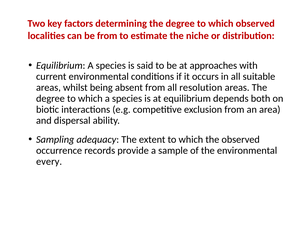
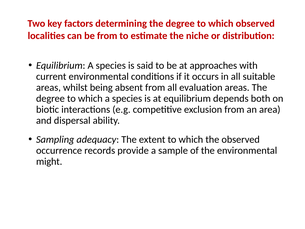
resolution: resolution -> evaluation (201, 87)
every: every -> might (49, 161)
